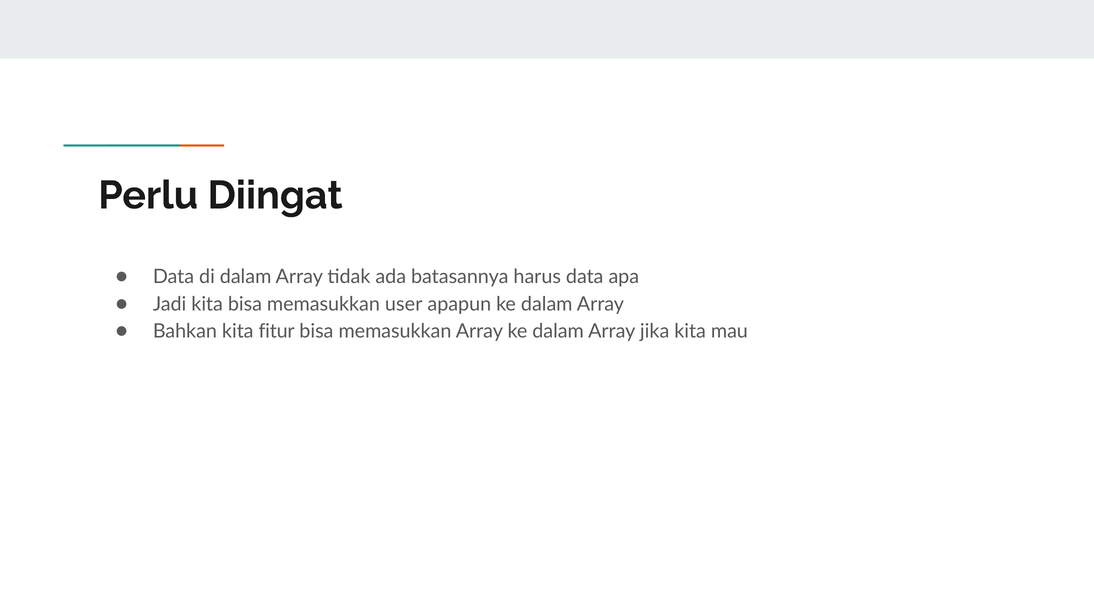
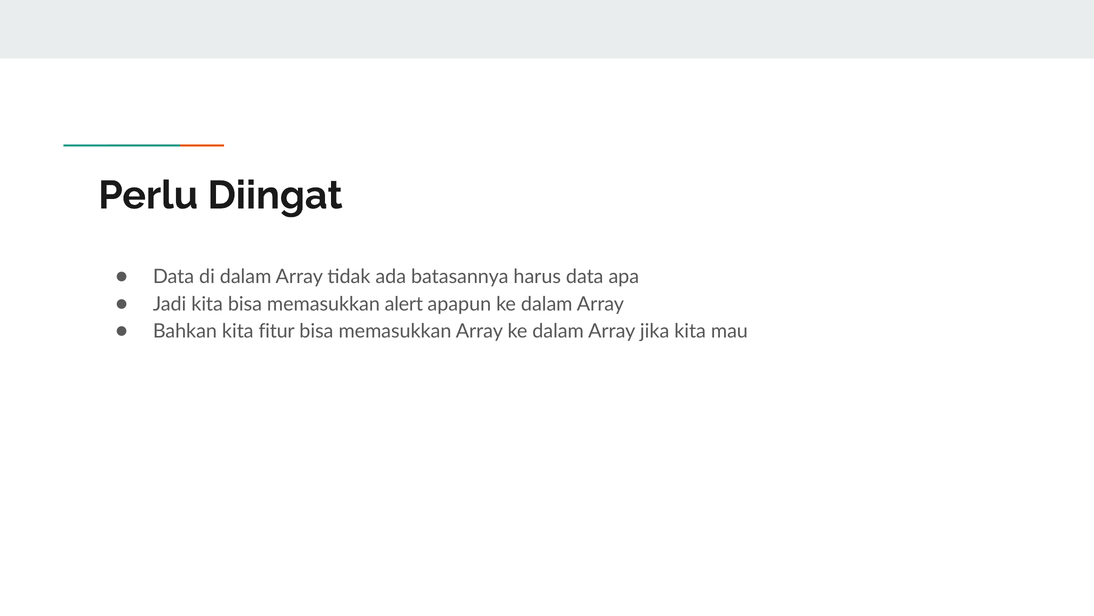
user: user -> alert (404, 304)
